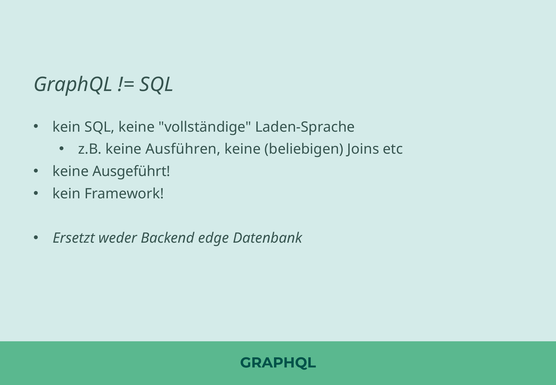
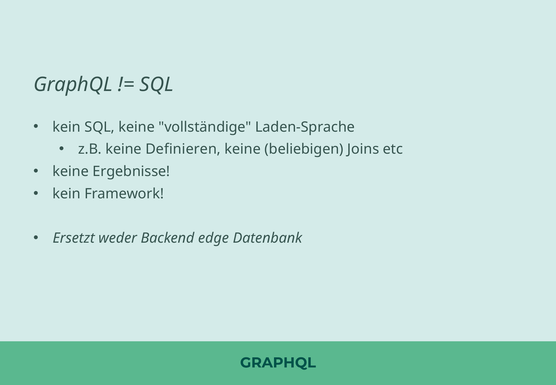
Ausführen: Ausführen -> Definieren (183, 149)
Ausgeführt: Ausgeführt -> Ergebnisse (131, 171)
